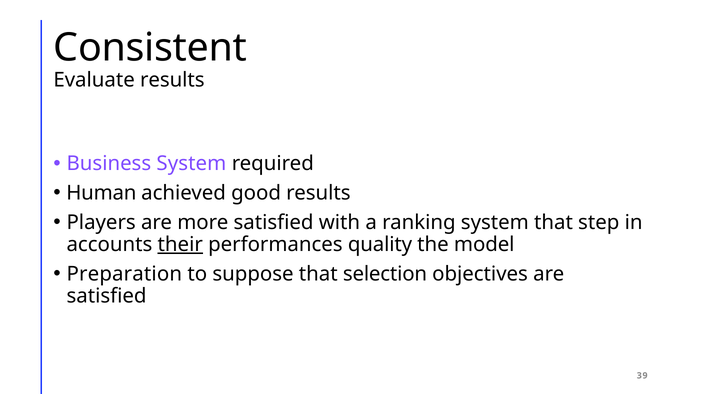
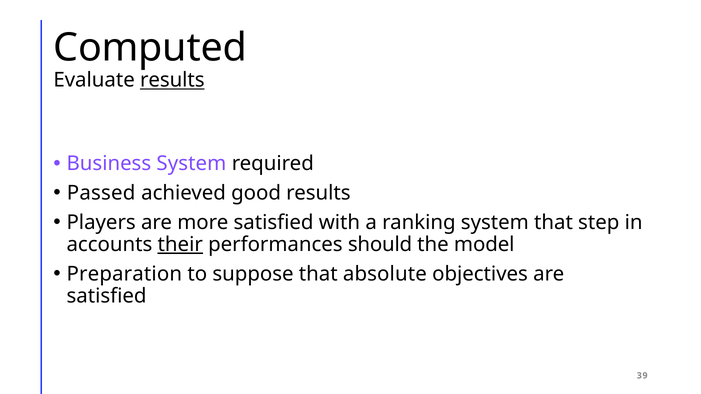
Consistent: Consistent -> Computed (150, 48)
results underline: none -> present (172, 80)
Human: Human -> Passed (101, 193)
quality: quality -> should (380, 245)
selection: selection -> absolute (385, 274)
